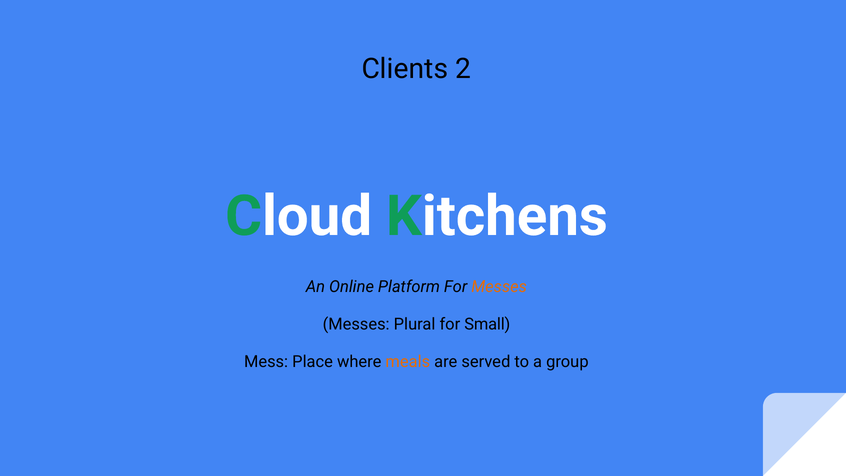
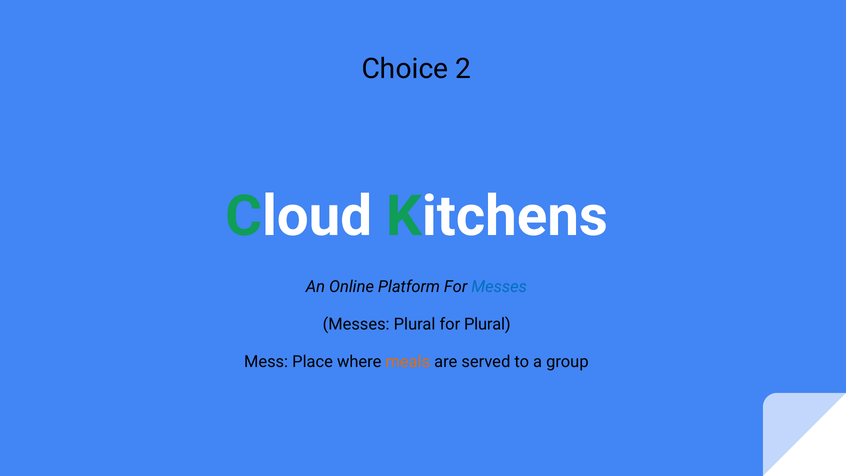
Clients: Clients -> Choice (405, 69)
Messes colour: orange -> blue (499, 287)
for Small: Small -> Plural (487, 324)
